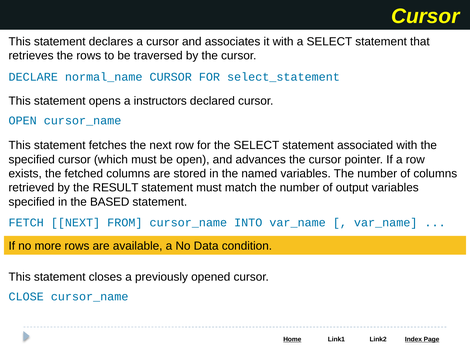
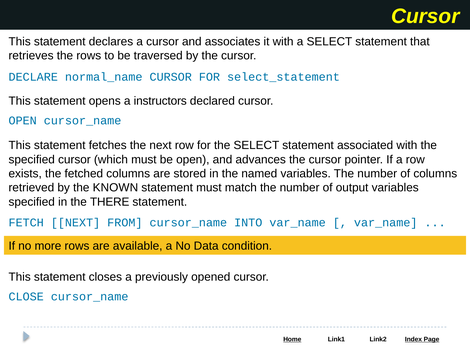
RESULT: RESULT -> KNOWN (115, 187)
BASED: BASED -> THERE (110, 202)
